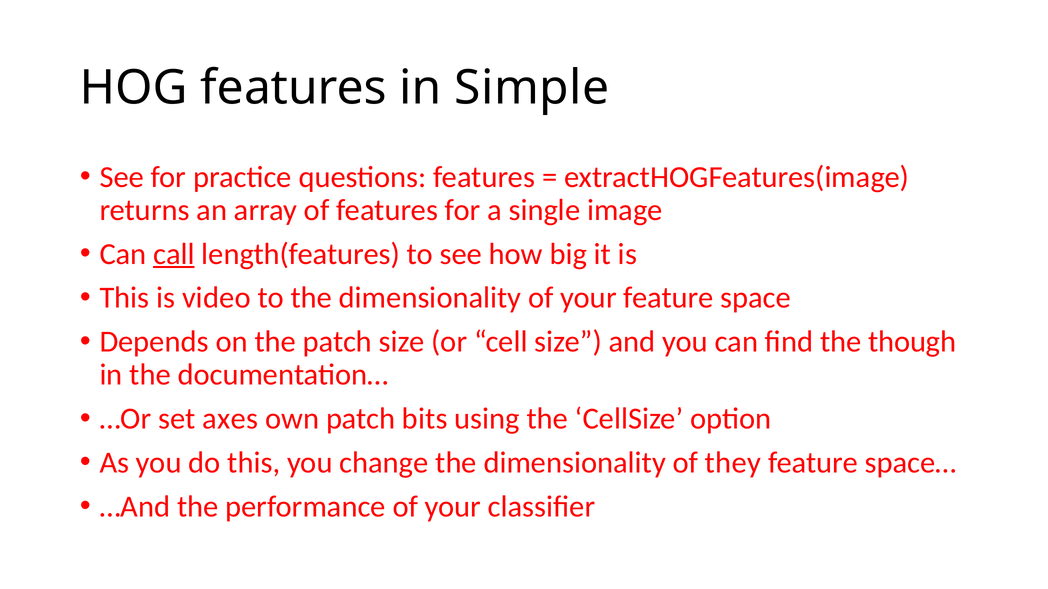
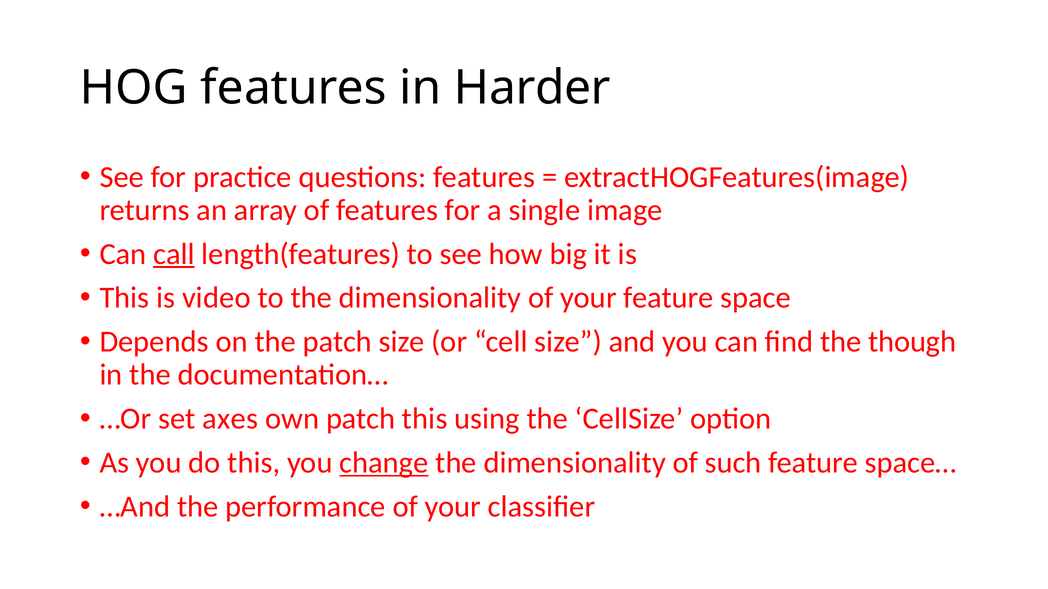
Simple: Simple -> Harder (532, 88)
patch bits: bits -> this (425, 419)
change underline: none -> present (384, 463)
they: they -> such (733, 463)
